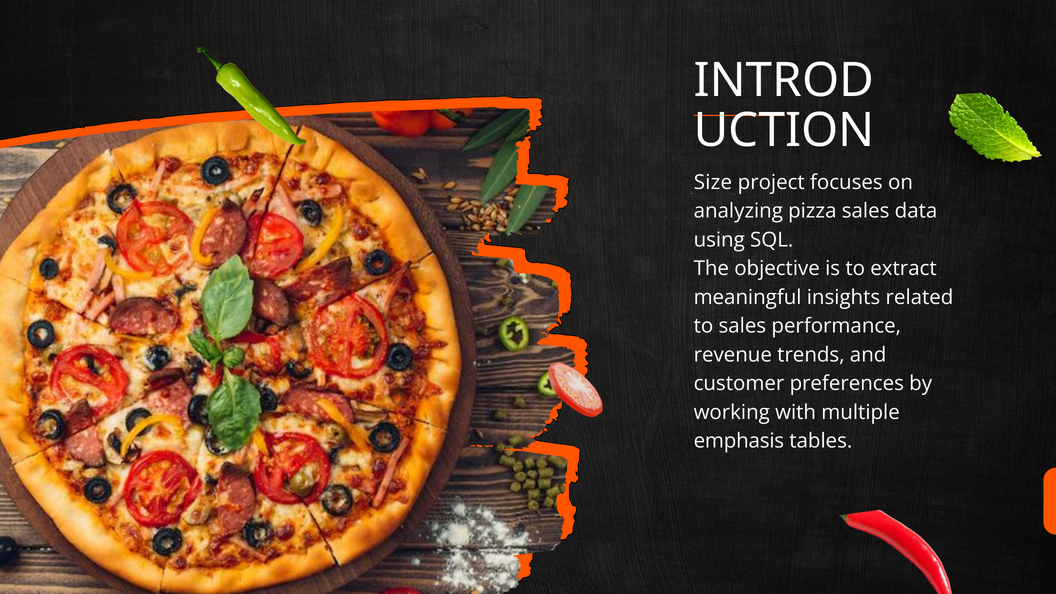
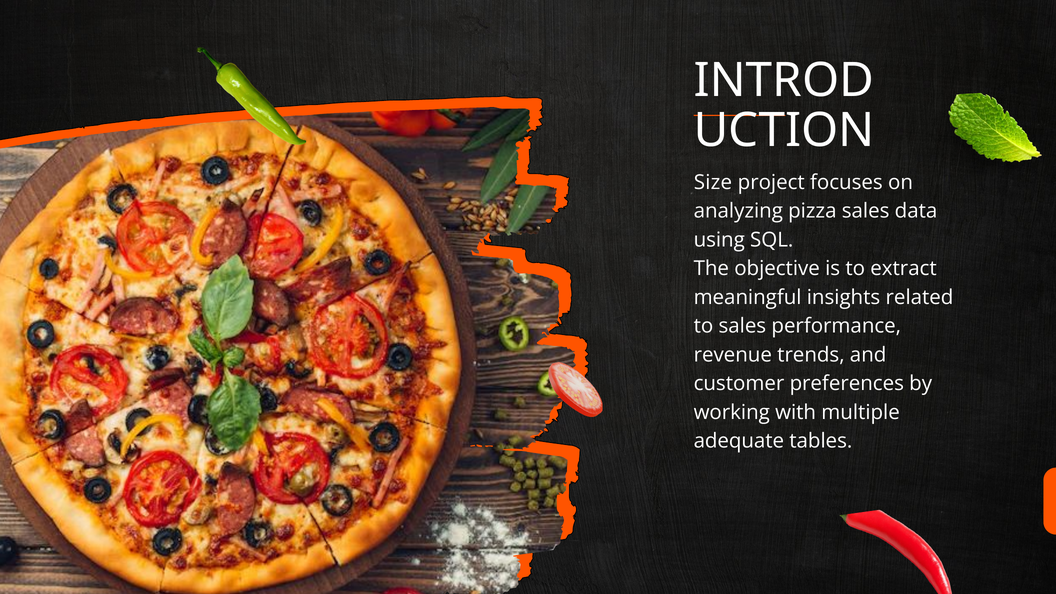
emphasis: emphasis -> adequate (739, 441)
